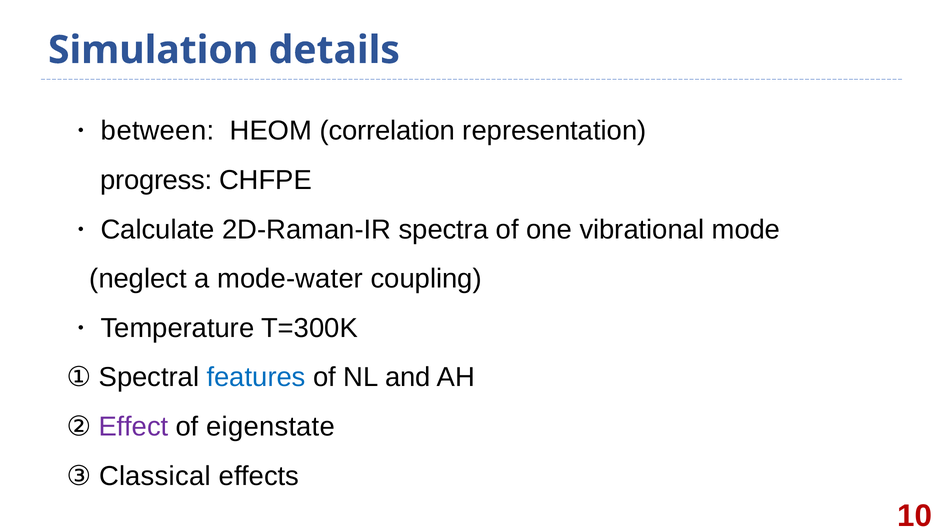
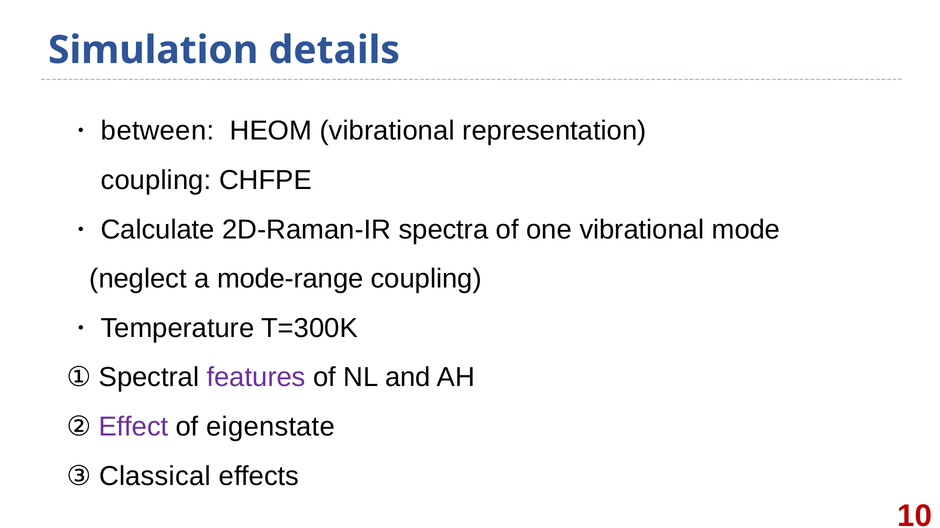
HEOM correlation: correlation -> vibrational (387, 131)
progress: progress -> coupling (156, 180)
mode-water: mode-water -> mode-range (290, 279)
features colour: blue -> purple (256, 378)
